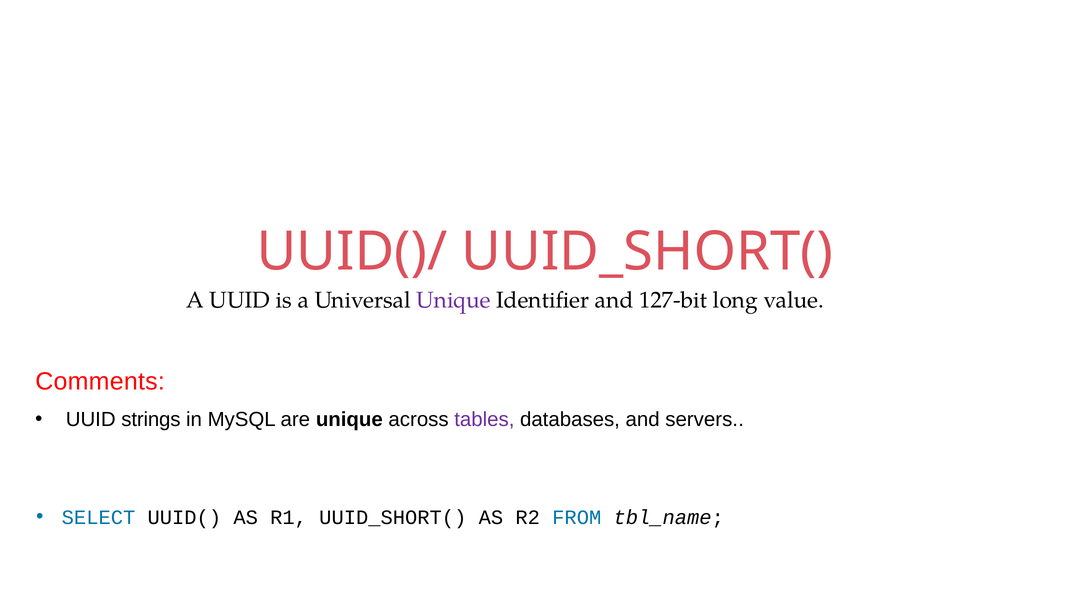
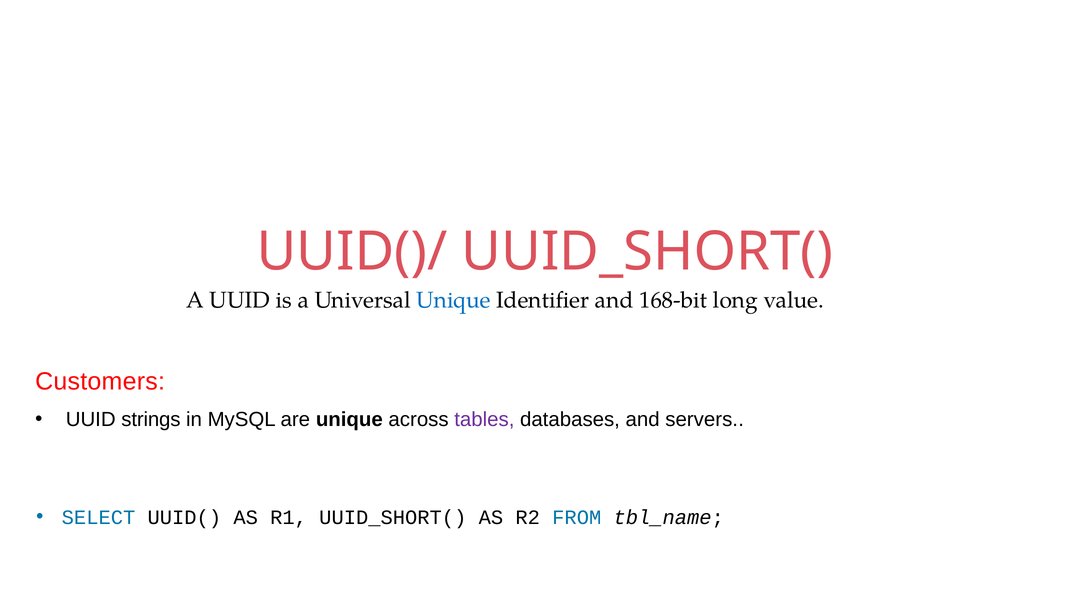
Unique colour: purple -> blue (453, 300)
127-bit: 127-bit -> 168-bit (673, 300)
Comments: Comments -> Customers (100, 382)
